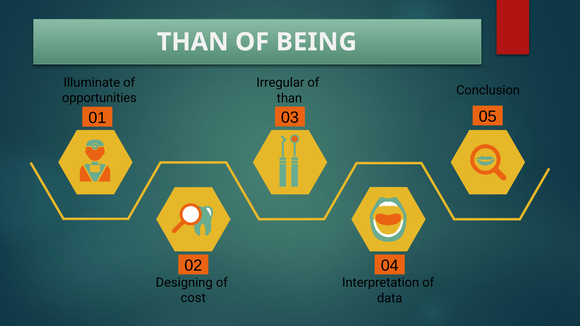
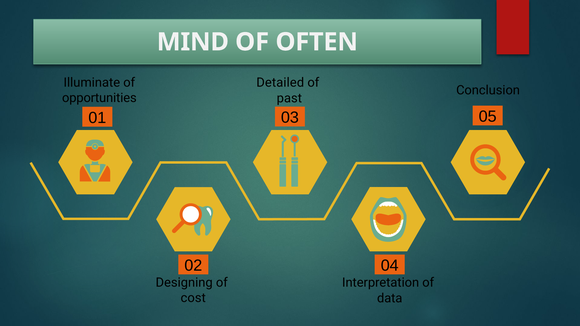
THAN: THAN -> MIND (193, 42)
BEING: BEING -> OFTEN (317, 42)
Irregular: Irregular -> Detailed (280, 83)
than: than -> past (289, 98)
